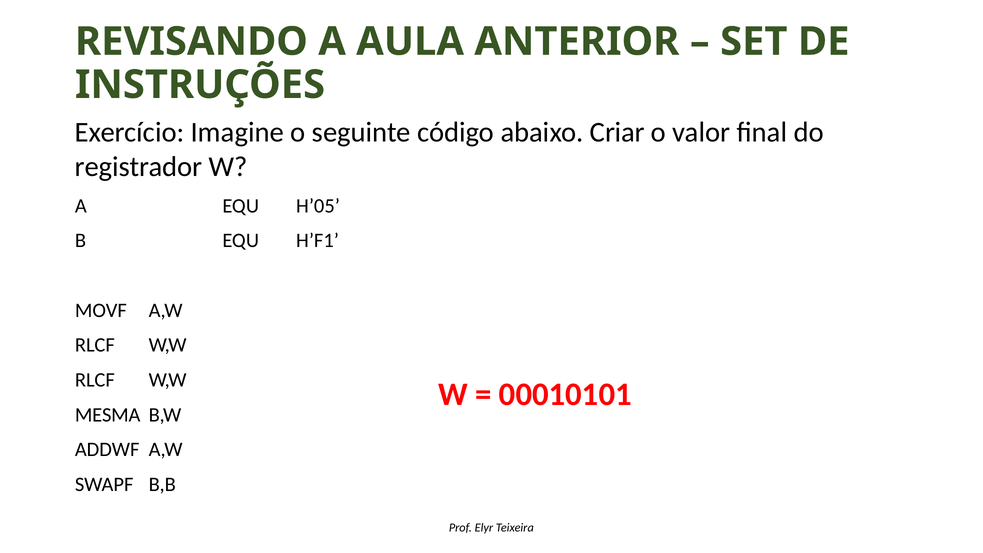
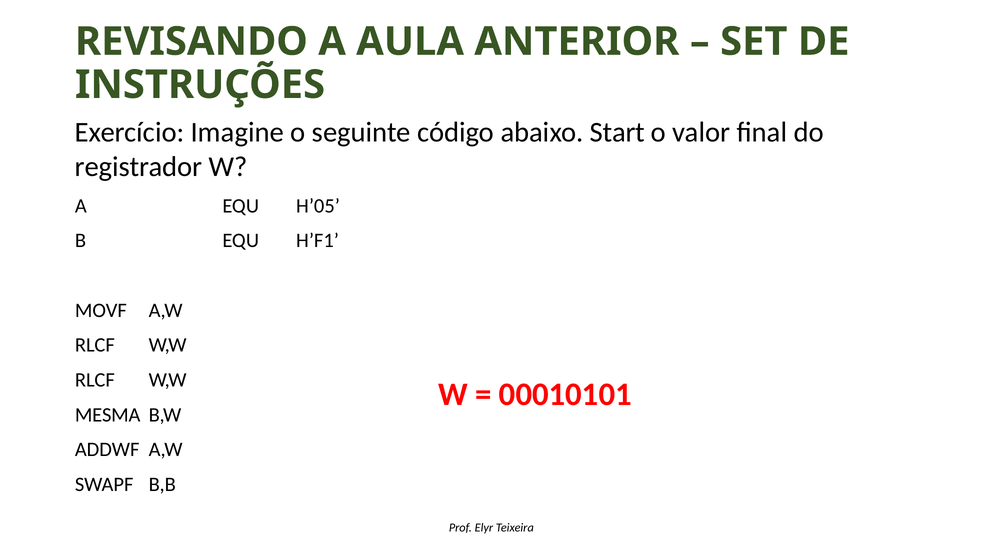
Criar: Criar -> Start (617, 132)
